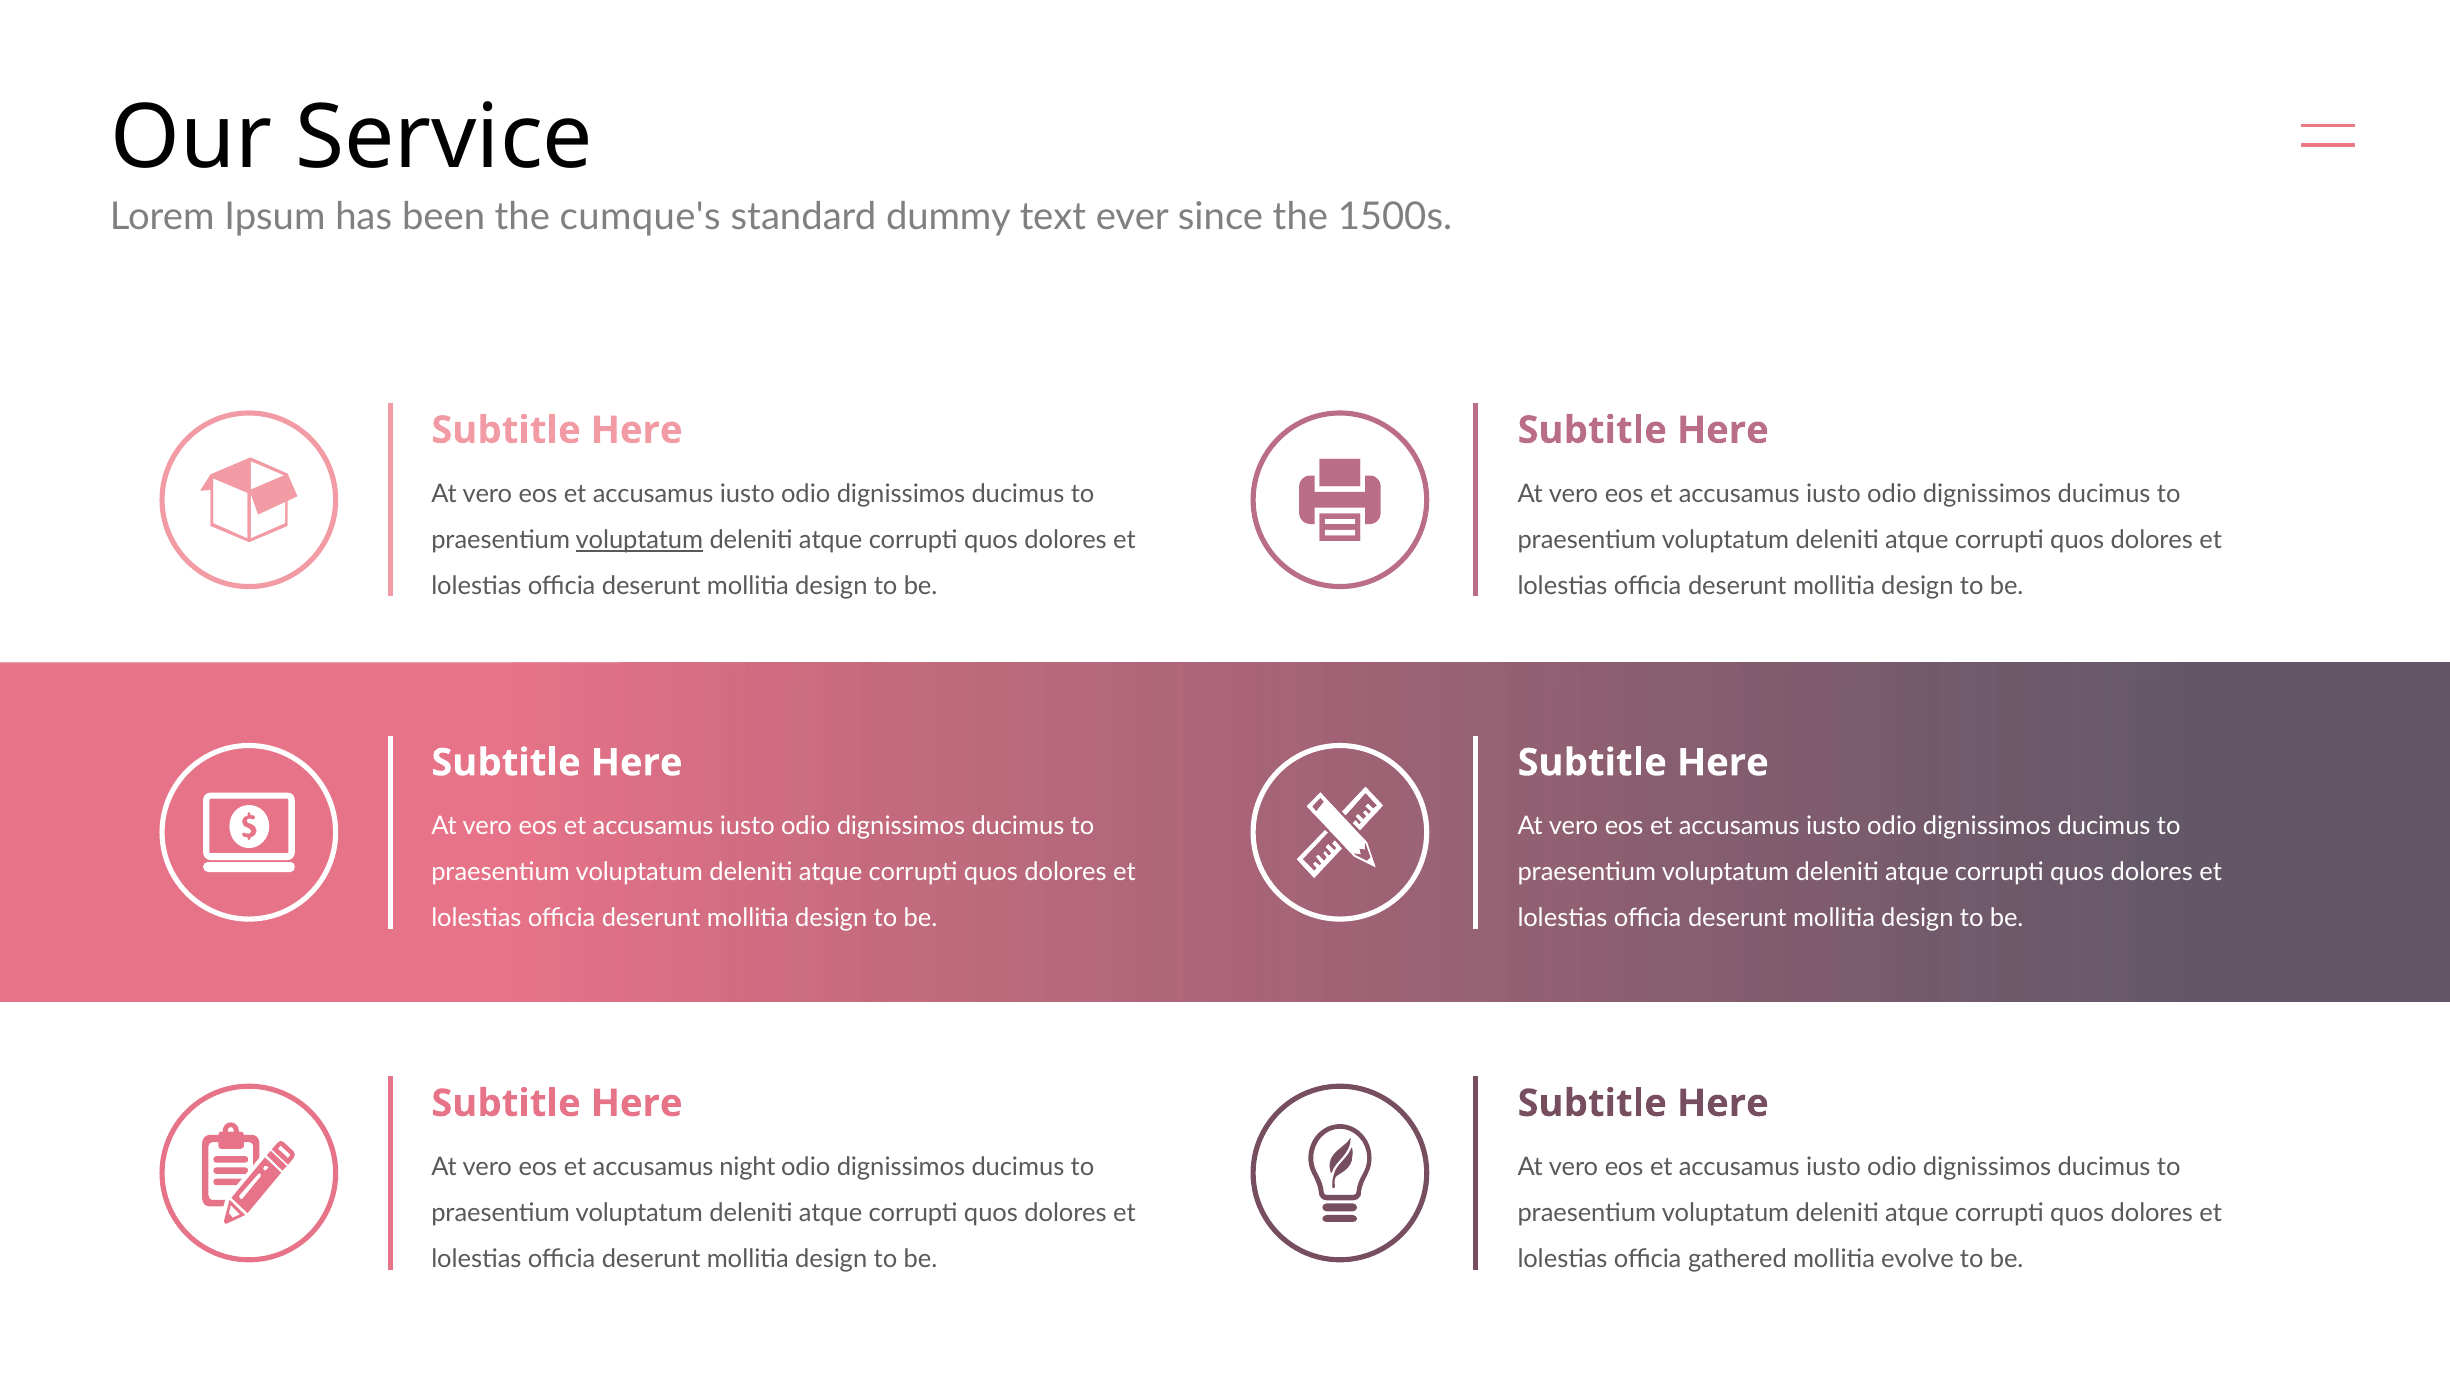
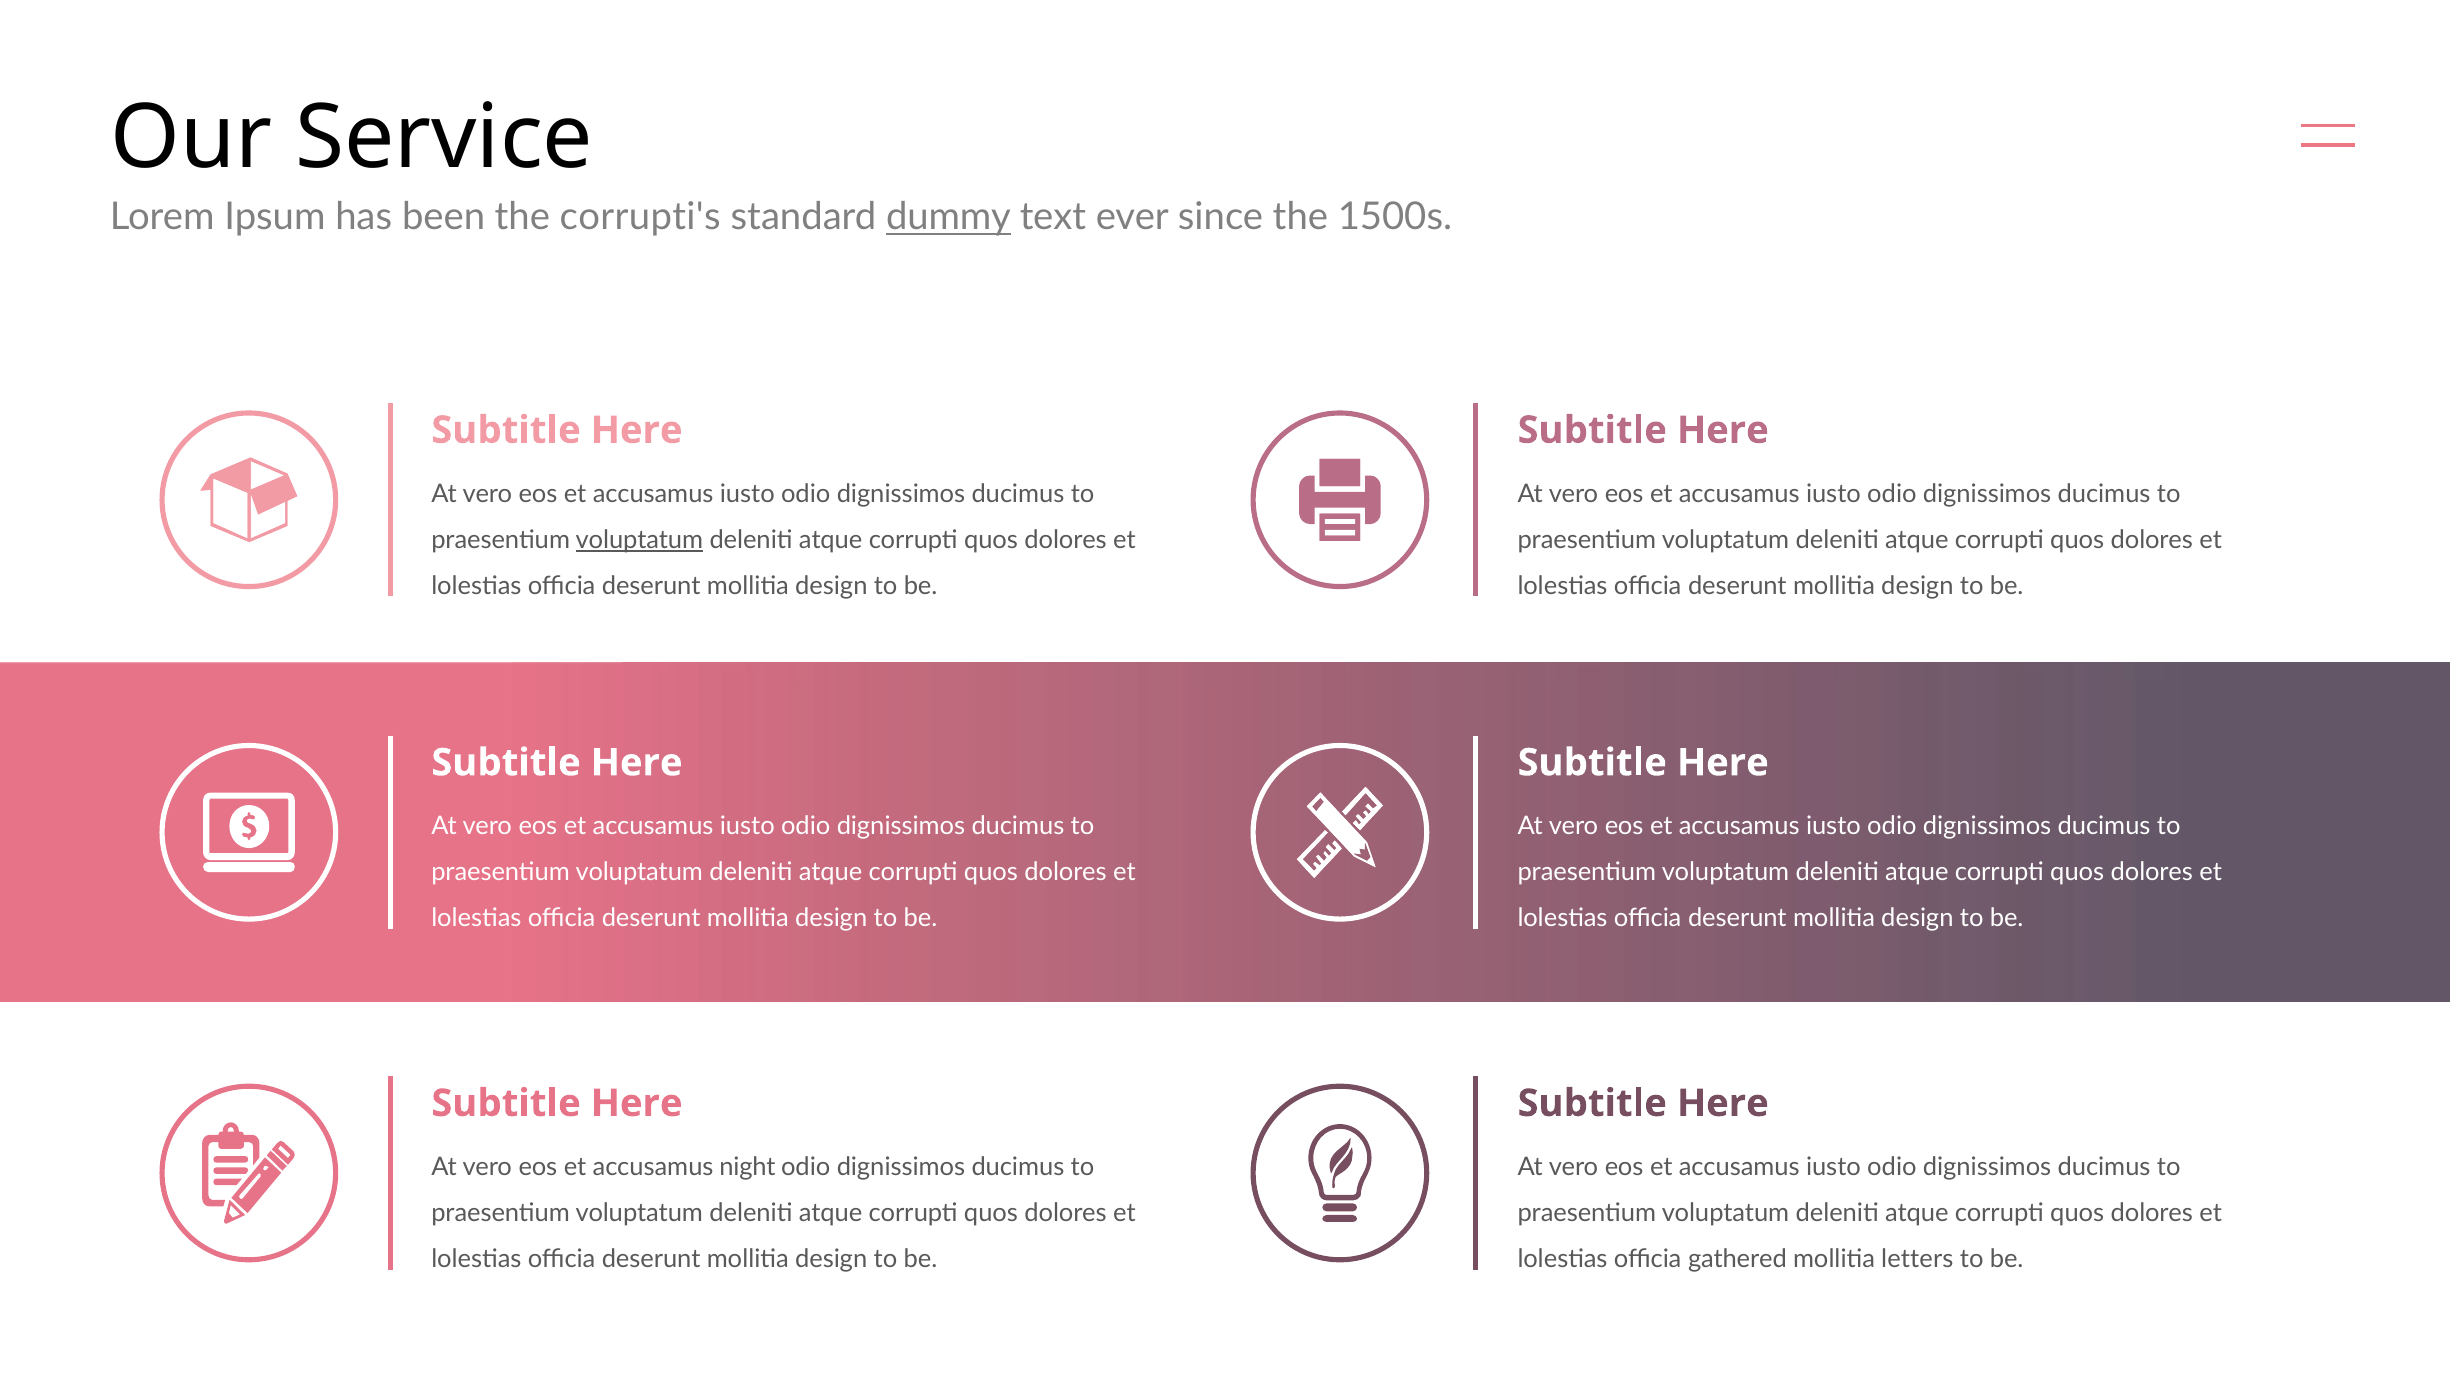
cumque's: cumque's -> corrupti's (640, 217)
dummy underline: none -> present (948, 217)
evolve: evolve -> letters (1917, 1259)
